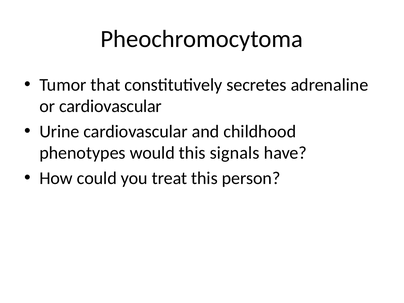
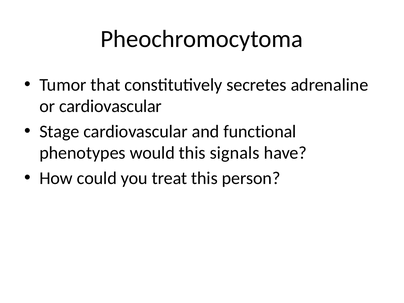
Urine: Urine -> Stage (59, 131)
childhood: childhood -> functional (260, 131)
